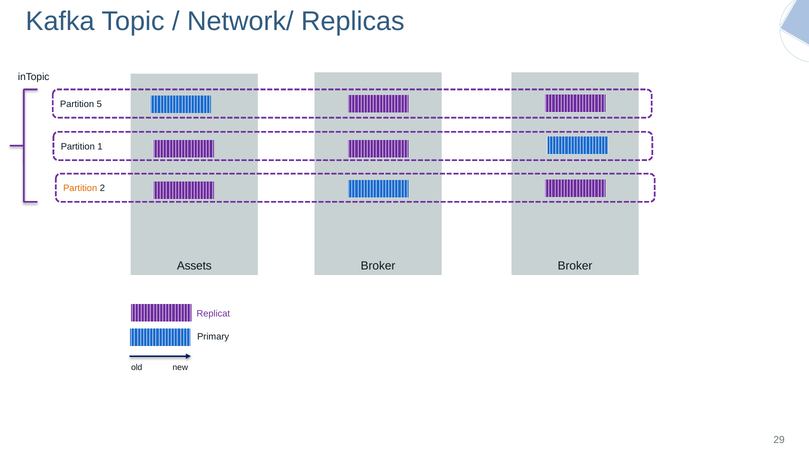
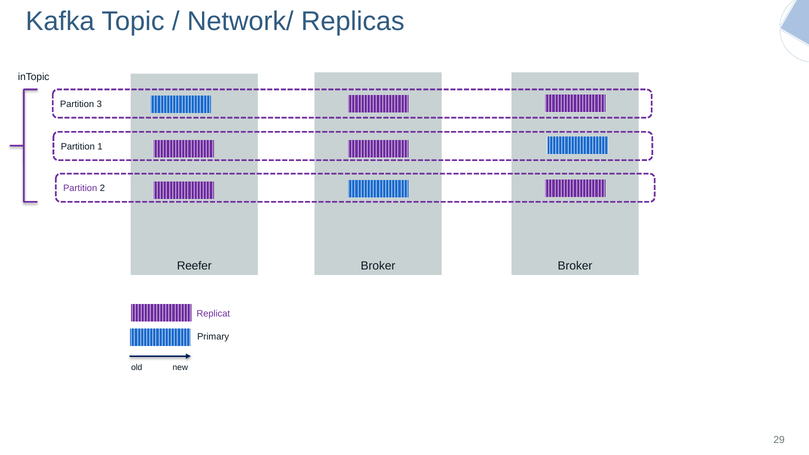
5: 5 -> 3 (99, 104)
Partition colour: orange -> purple (80, 188)
Assets: Assets -> Reefer (194, 266)
